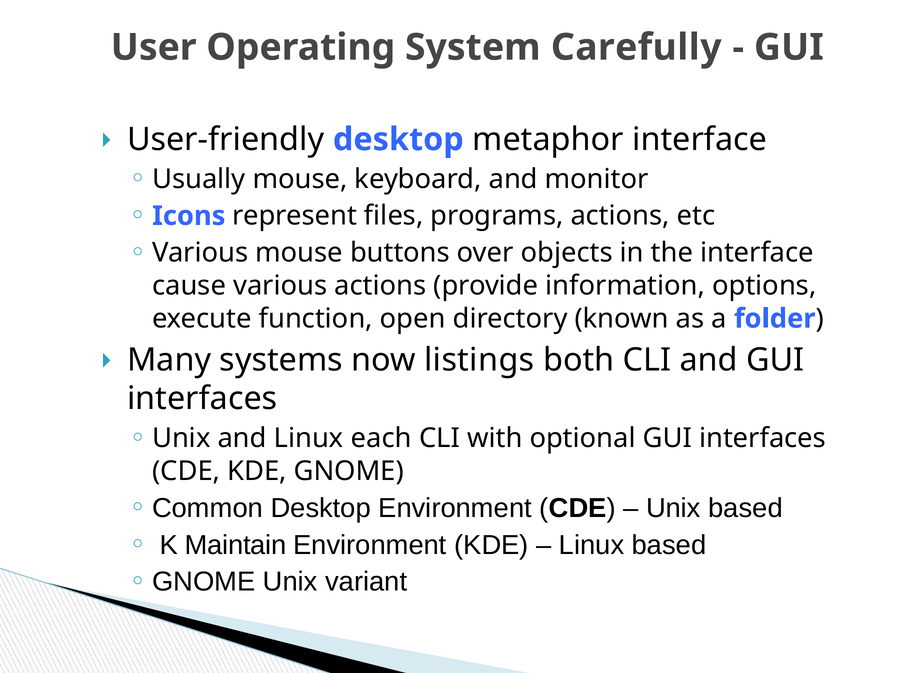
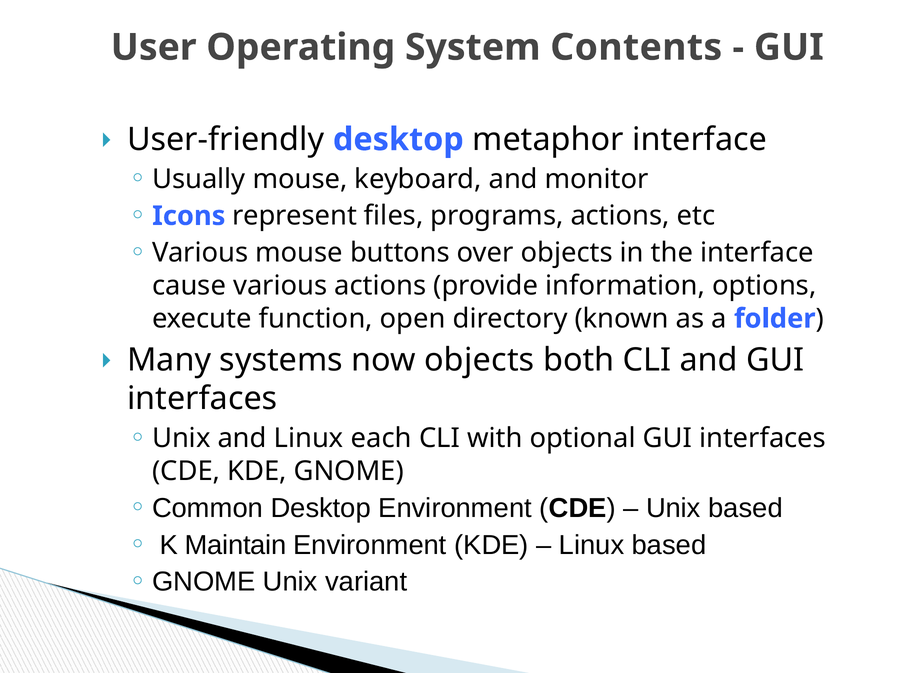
Carefully: Carefully -> Contents (636, 47)
now listings: listings -> objects (479, 360)
